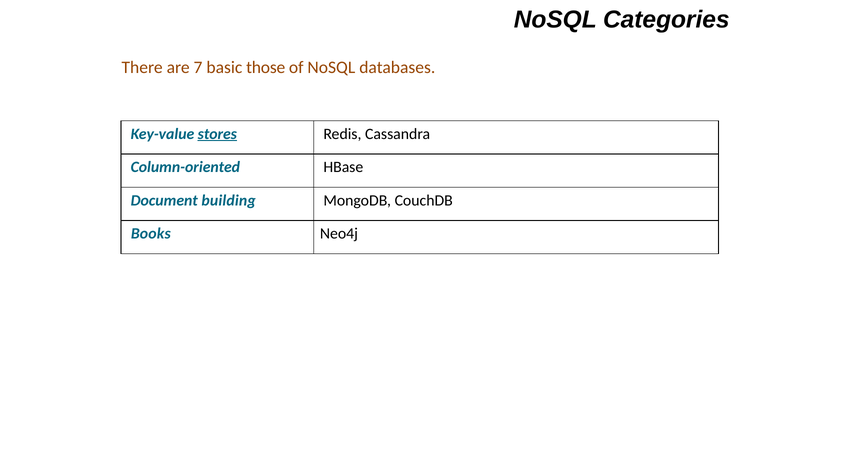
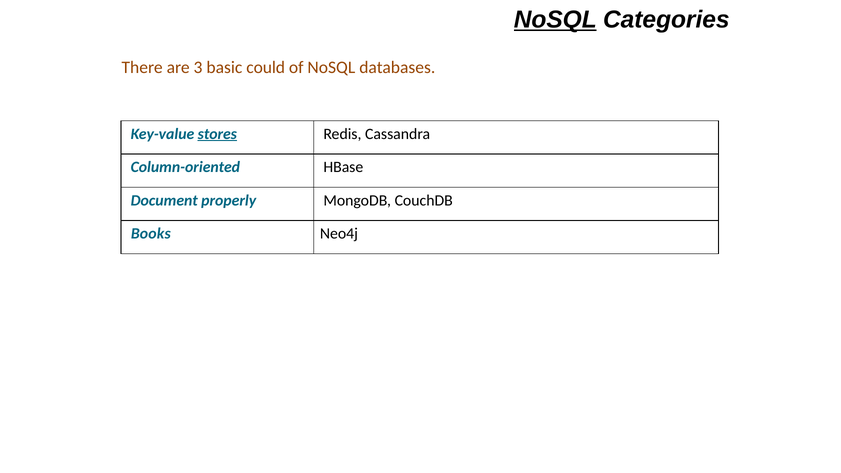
NoSQL underline: none -> present (555, 20)
7: 7 -> 3 (198, 67)
those: those -> could (266, 67)
building: building -> properly (229, 200)
